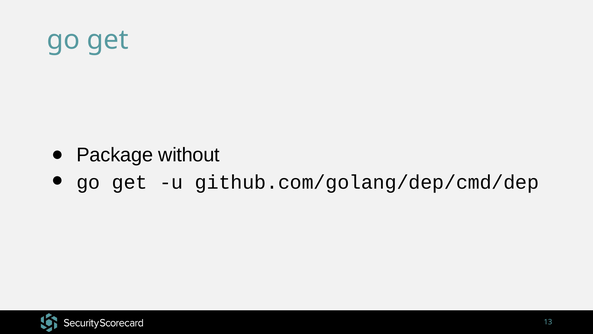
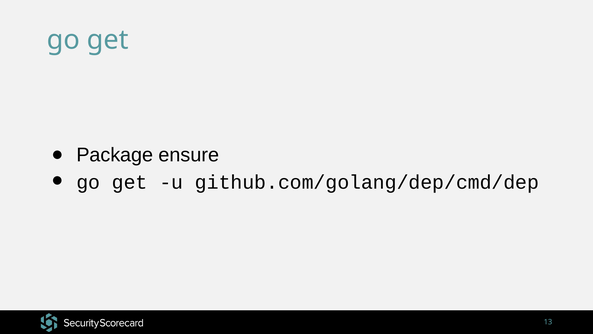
without: without -> ensure (189, 155)
